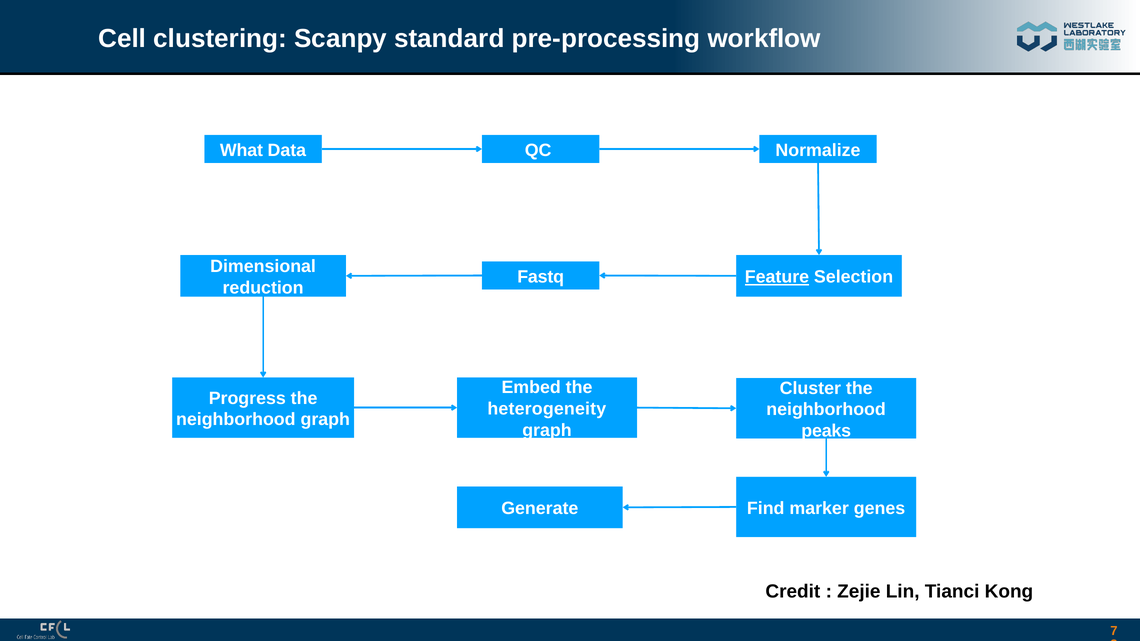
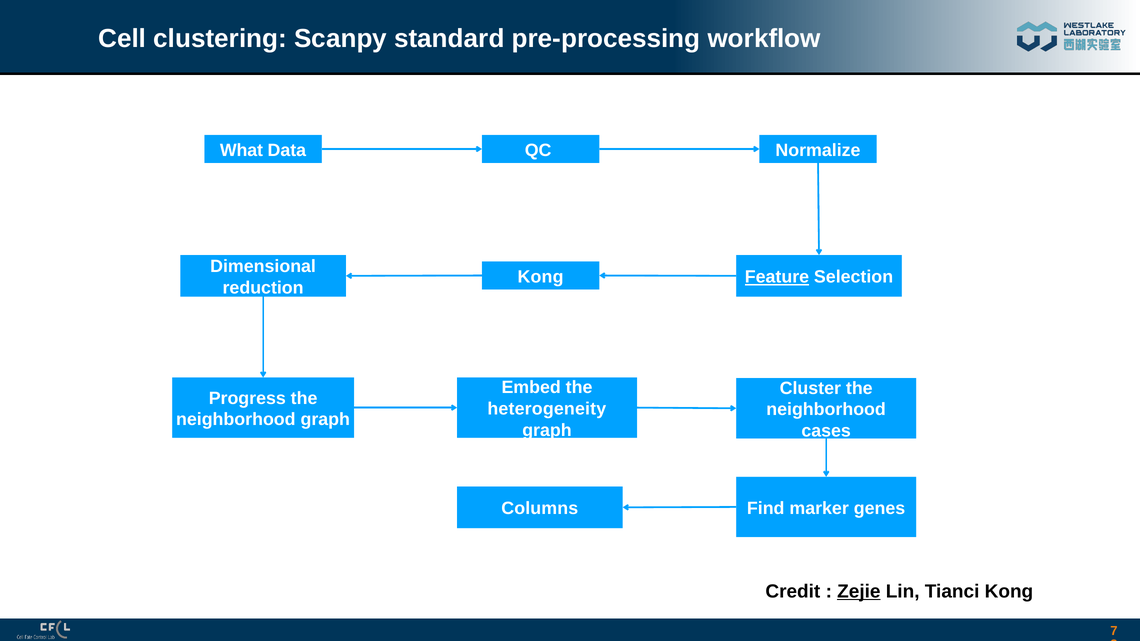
Fastq: Fastq -> Kong (541, 277)
peaks: peaks -> cases (826, 431)
Generate: Generate -> Columns (540, 509)
Zejie underline: none -> present (859, 591)
